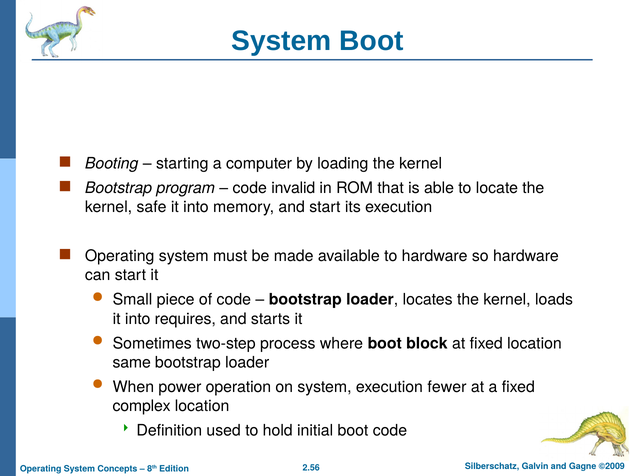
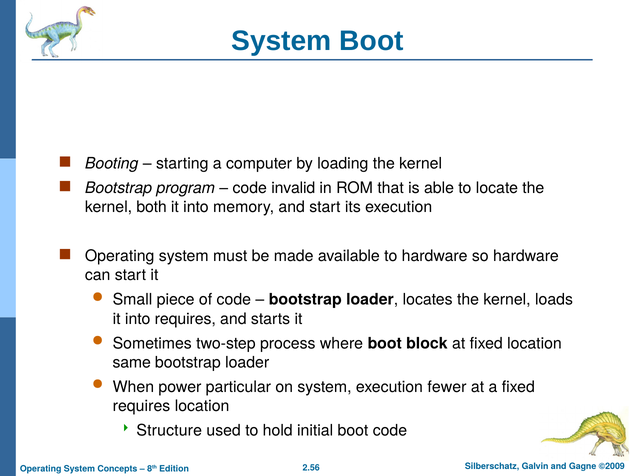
safe: safe -> both (152, 207)
operation: operation -> particular (238, 387)
complex: complex -> requires (141, 406)
Definition: Definition -> Structure (169, 431)
